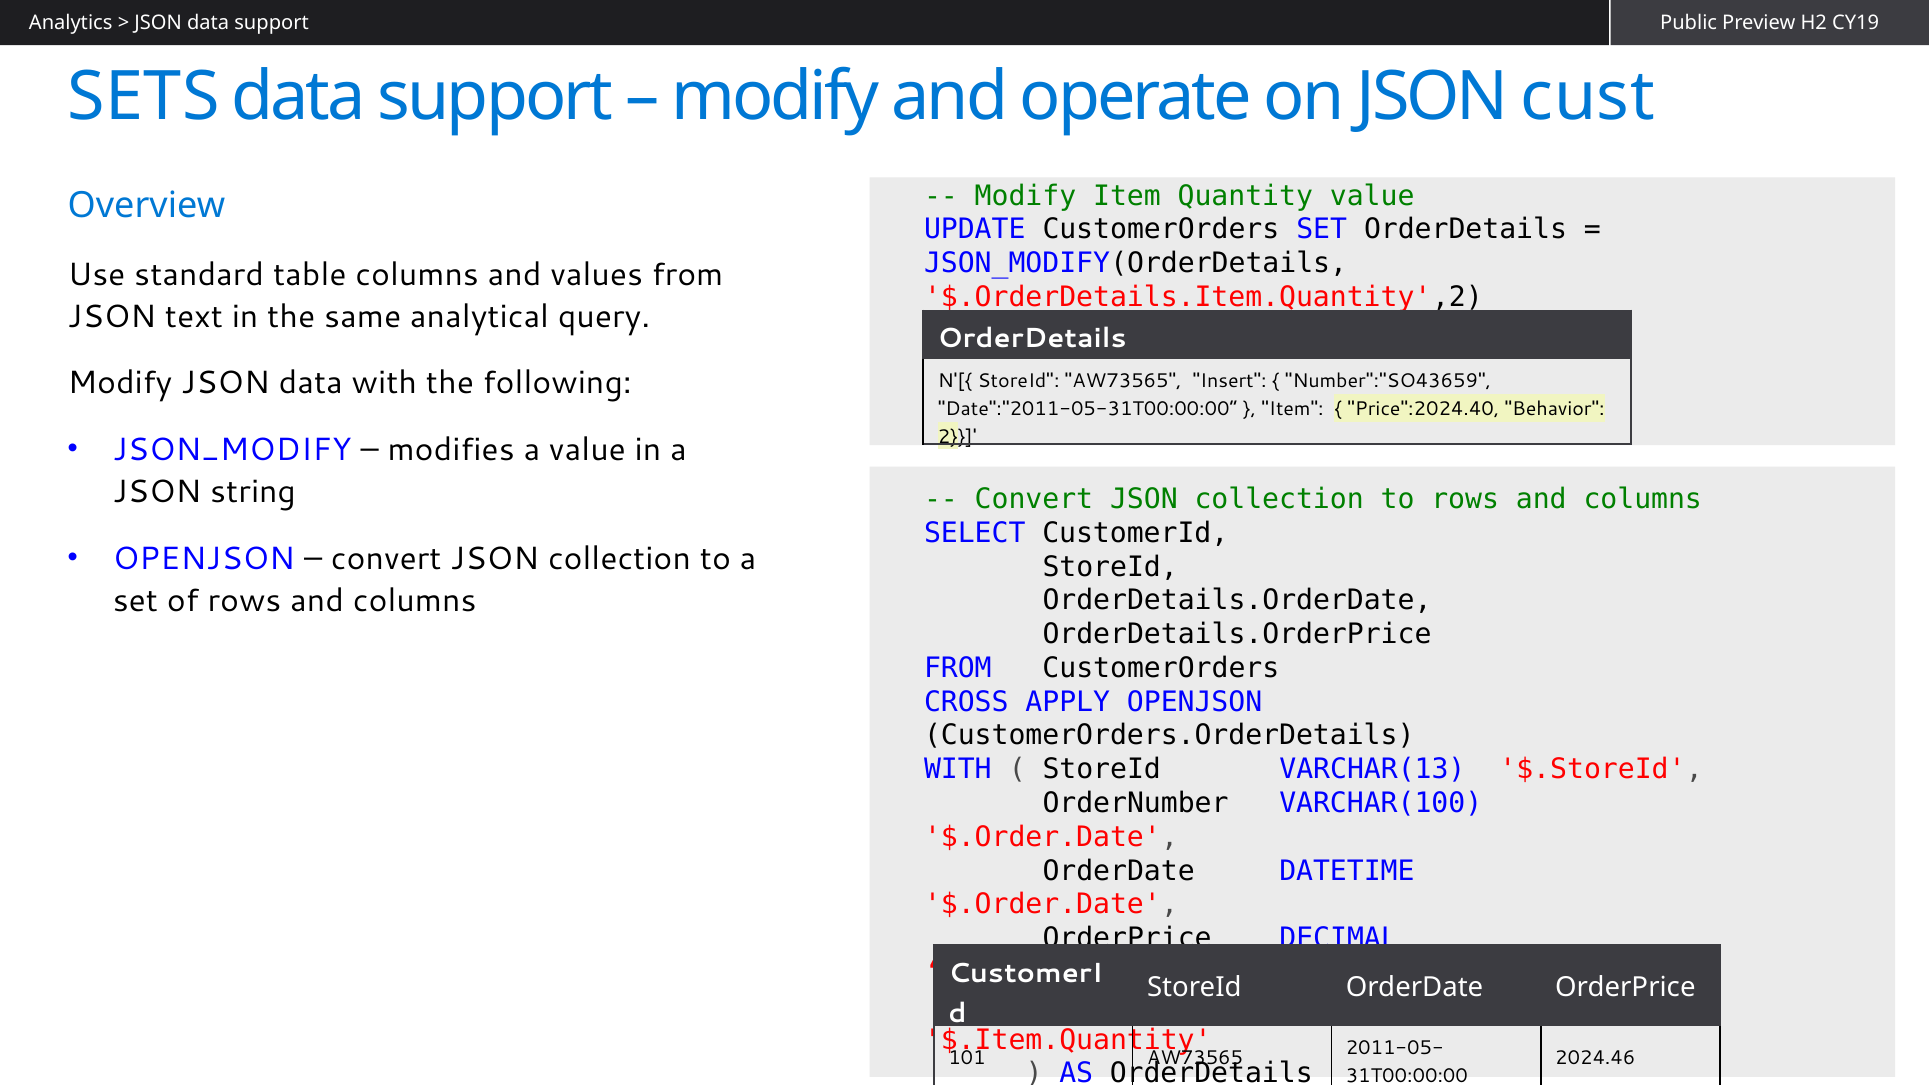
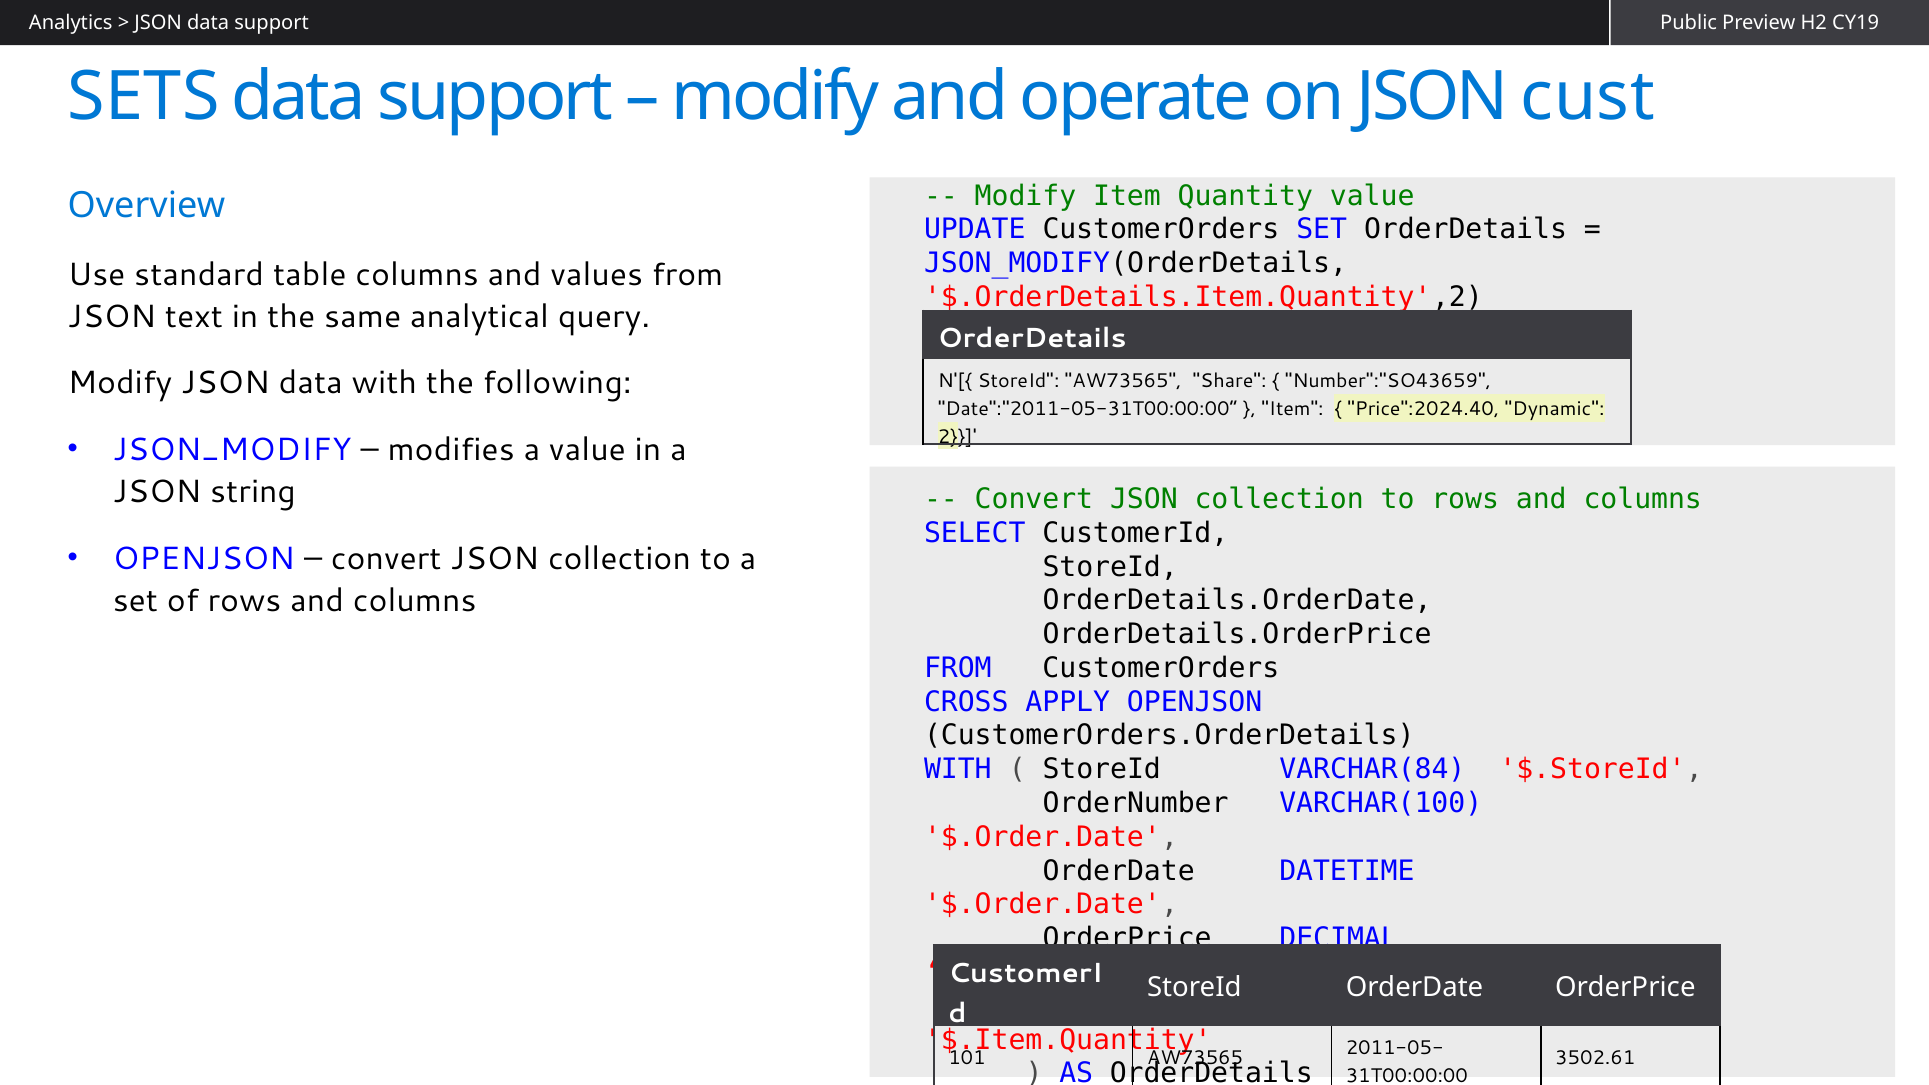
Insert: Insert -> Share (1230, 381)
Behavior: Behavior -> Dynamic (1555, 409)
VARCHAR(13: VARCHAR(13 -> VARCHAR(84 (1372, 769)
2024.46: 2024.46 -> 3502.61 (1595, 1058)
